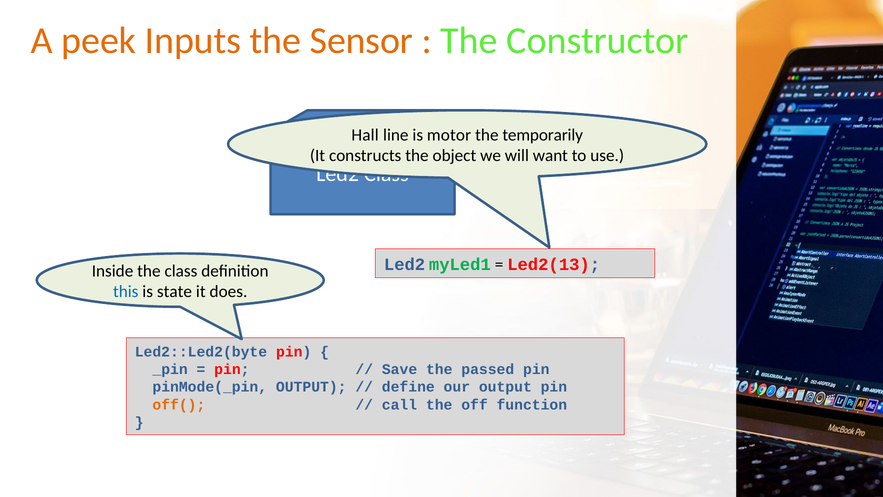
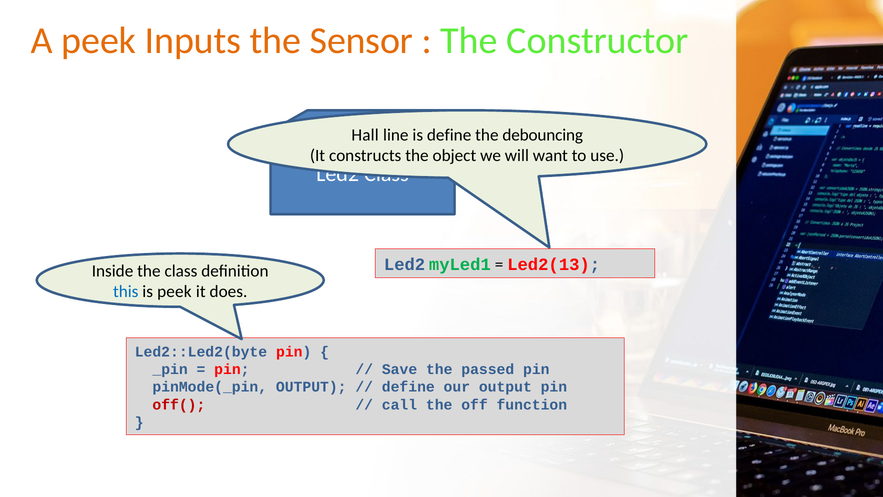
is motor: motor -> define (449, 135)
temporarily: temporarily -> debouncing (543, 135)
is state: state -> peek (174, 291)
off( colour: orange -> red (179, 405)
